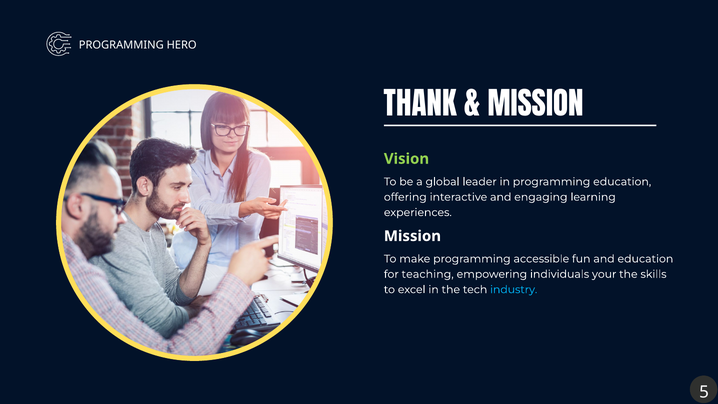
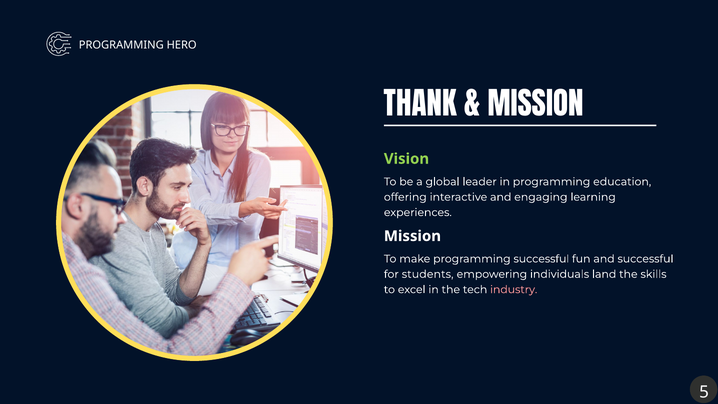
programming accessible: accessible -> successful (541, 259)
and education: education -> successful (645, 259)
teaching: teaching -> students (428, 274)
your: your -> land (604, 274)
industry colour: light blue -> pink (514, 289)
